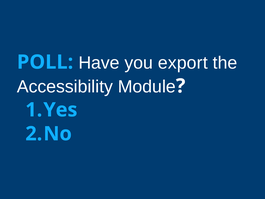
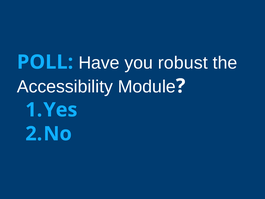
export: export -> robust (183, 63)
